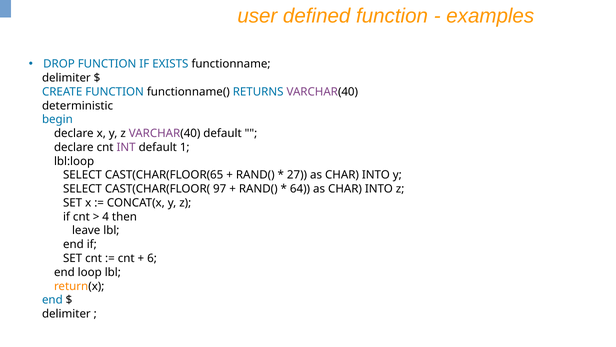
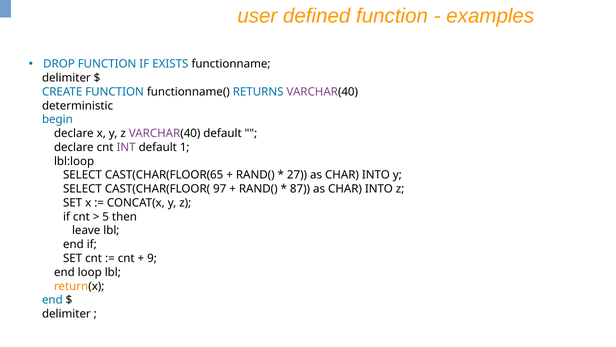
64: 64 -> 87 (300, 189)
4: 4 -> 5 (106, 216)
6: 6 -> 9 (152, 258)
